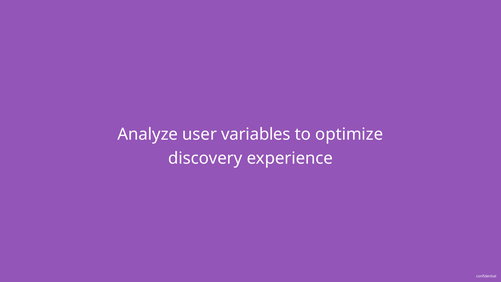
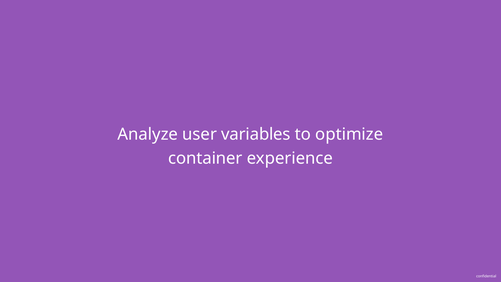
discovery: discovery -> container (205, 158)
